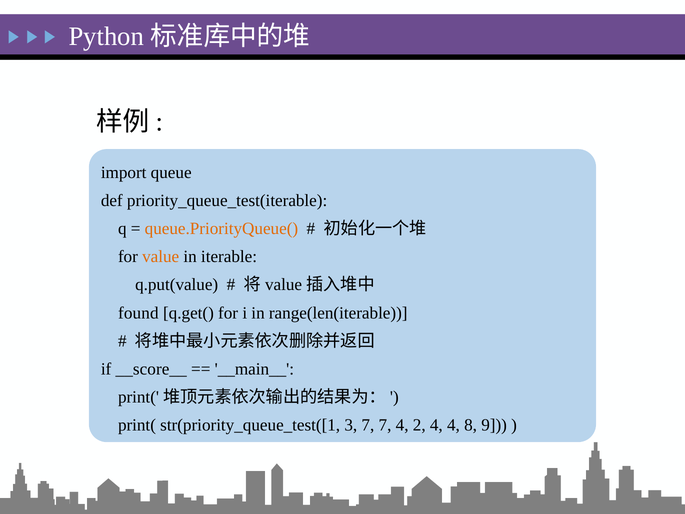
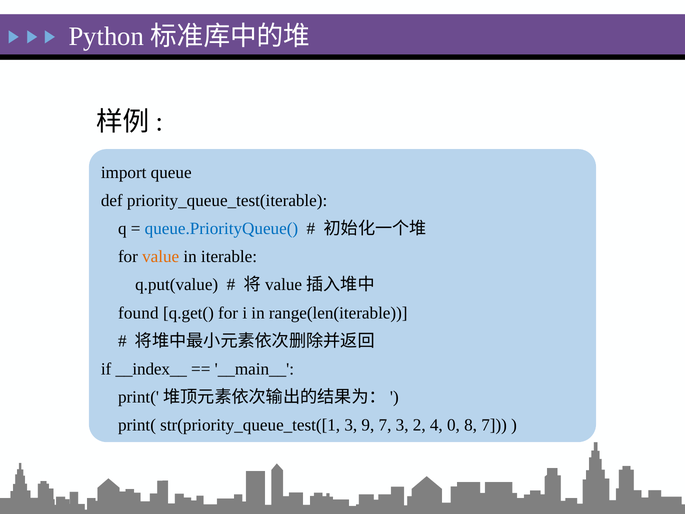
queue.PriorityQueue( colour: orange -> blue (221, 228)
__score__: __score__ -> __index__ (151, 369)
3 7: 7 -> 9 (368, 425)
7 4: 4 -> 3 (402, 425)
4 4: 4 -> 0 (453, 425)
8 9: 9 -> 7 (494, 425)
